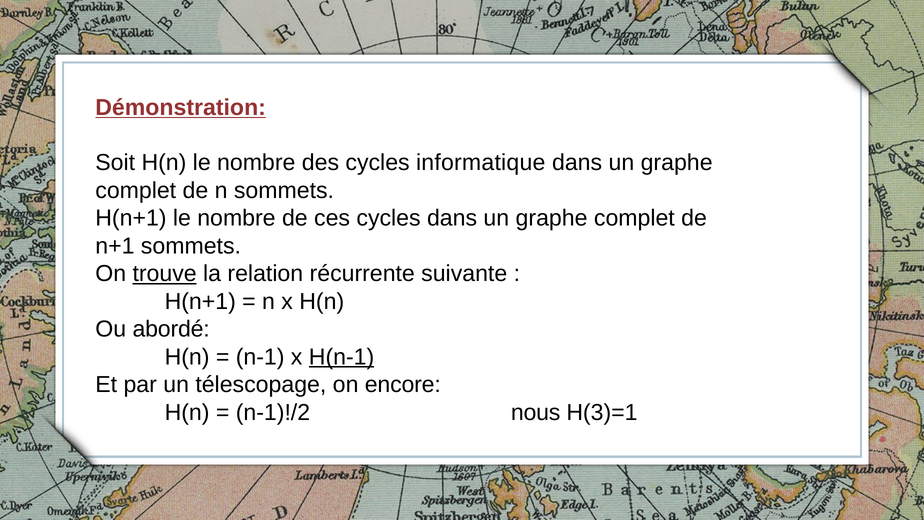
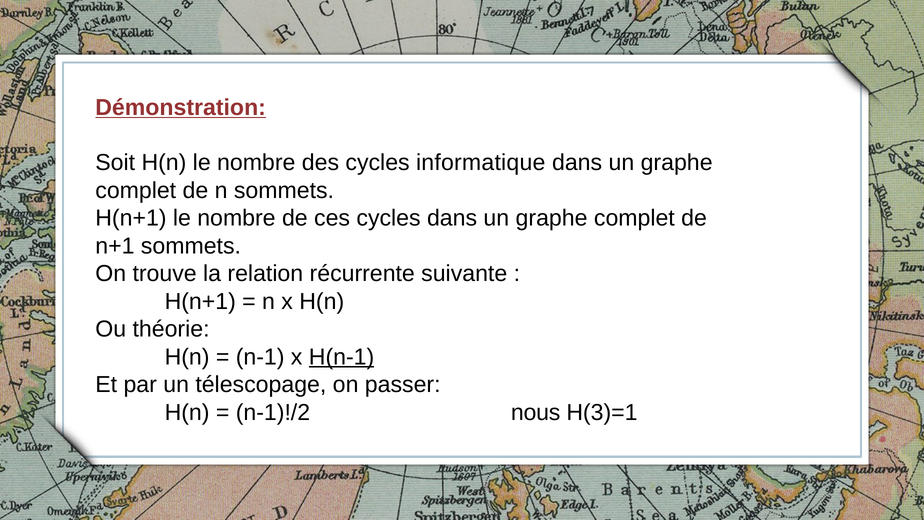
trouve underline: present -> none (165, 274)
abordé: abordé -> théorie (171, 329)
encore: encore -> passer (403, 385)
